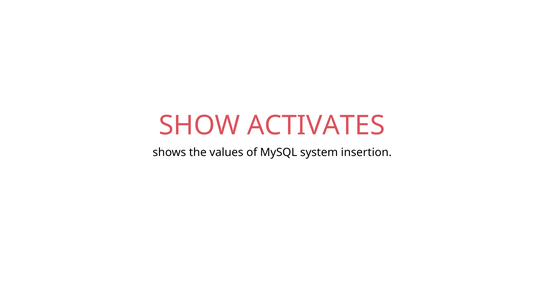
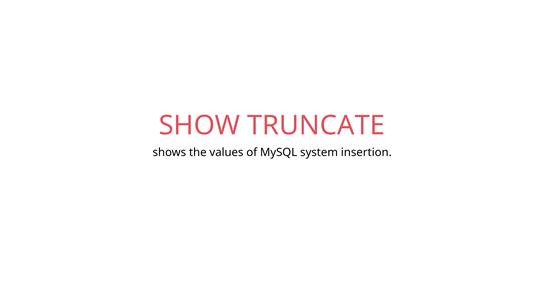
ACTIVATES: ACTIVATES -> TRUNCATE (316, 126)
